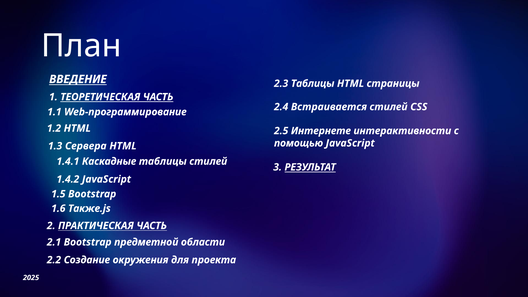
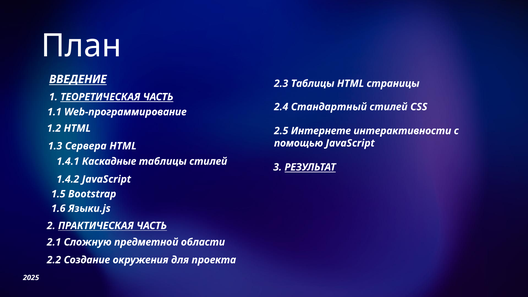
Встраивается: Встраивается -> Стандартный (329, 107)
Также.js: Также.js -> Языки.js (89, 208)
2.1 Bootstrap: Bootstrap -> Сложную (88, 242)
